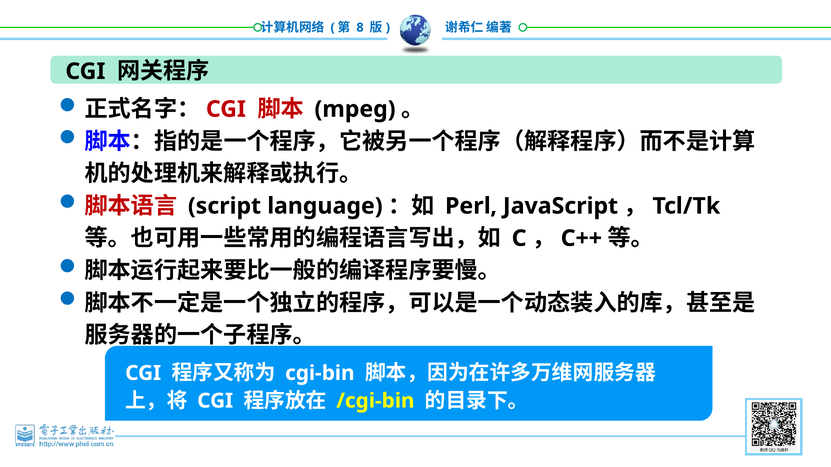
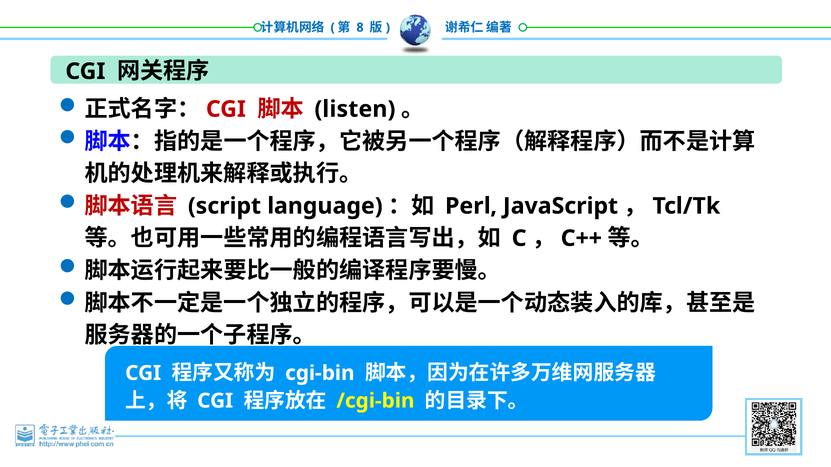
mpeg: mpeg -> listen (355, 109)
